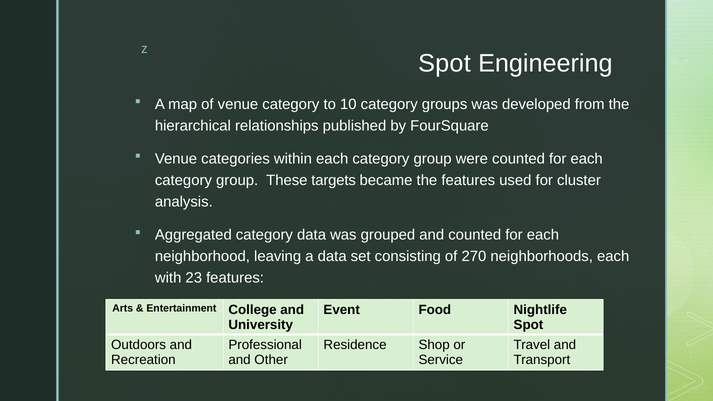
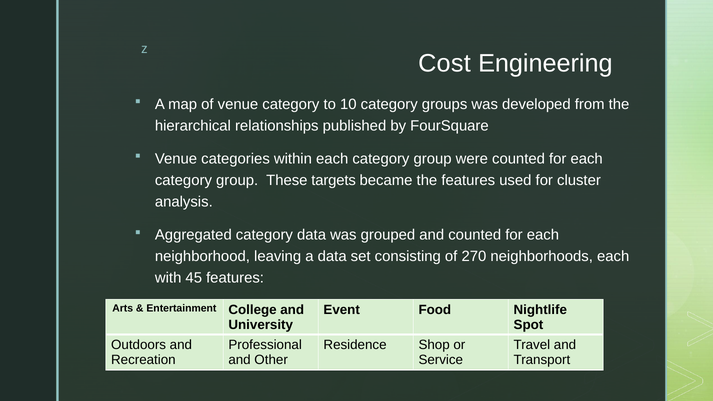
Spot: Spot -> Cost (444, 63)
23: 23 -> 45 (194, 278)
